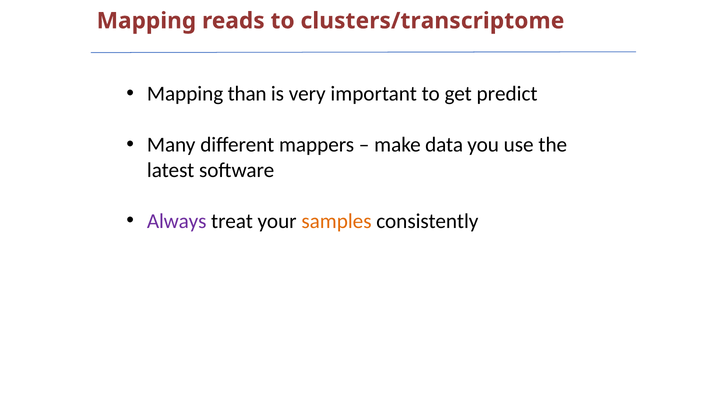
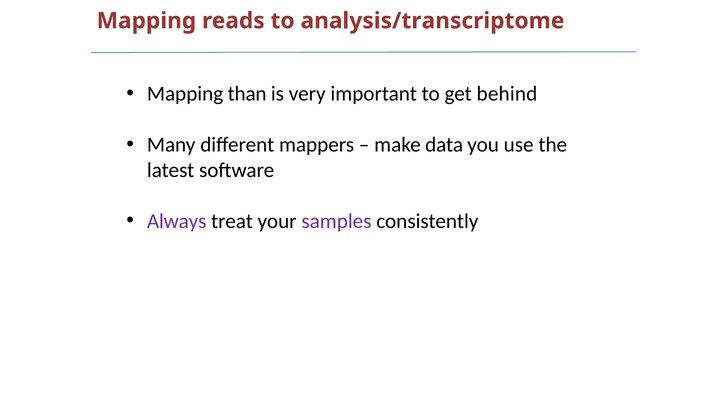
clusters/transcriptome: clusters/transcriptome -> analysis/transcriptome (432, 21)
predict: predict -> behind (507, 94)
samples colour: orange -> purple (336, 221)
